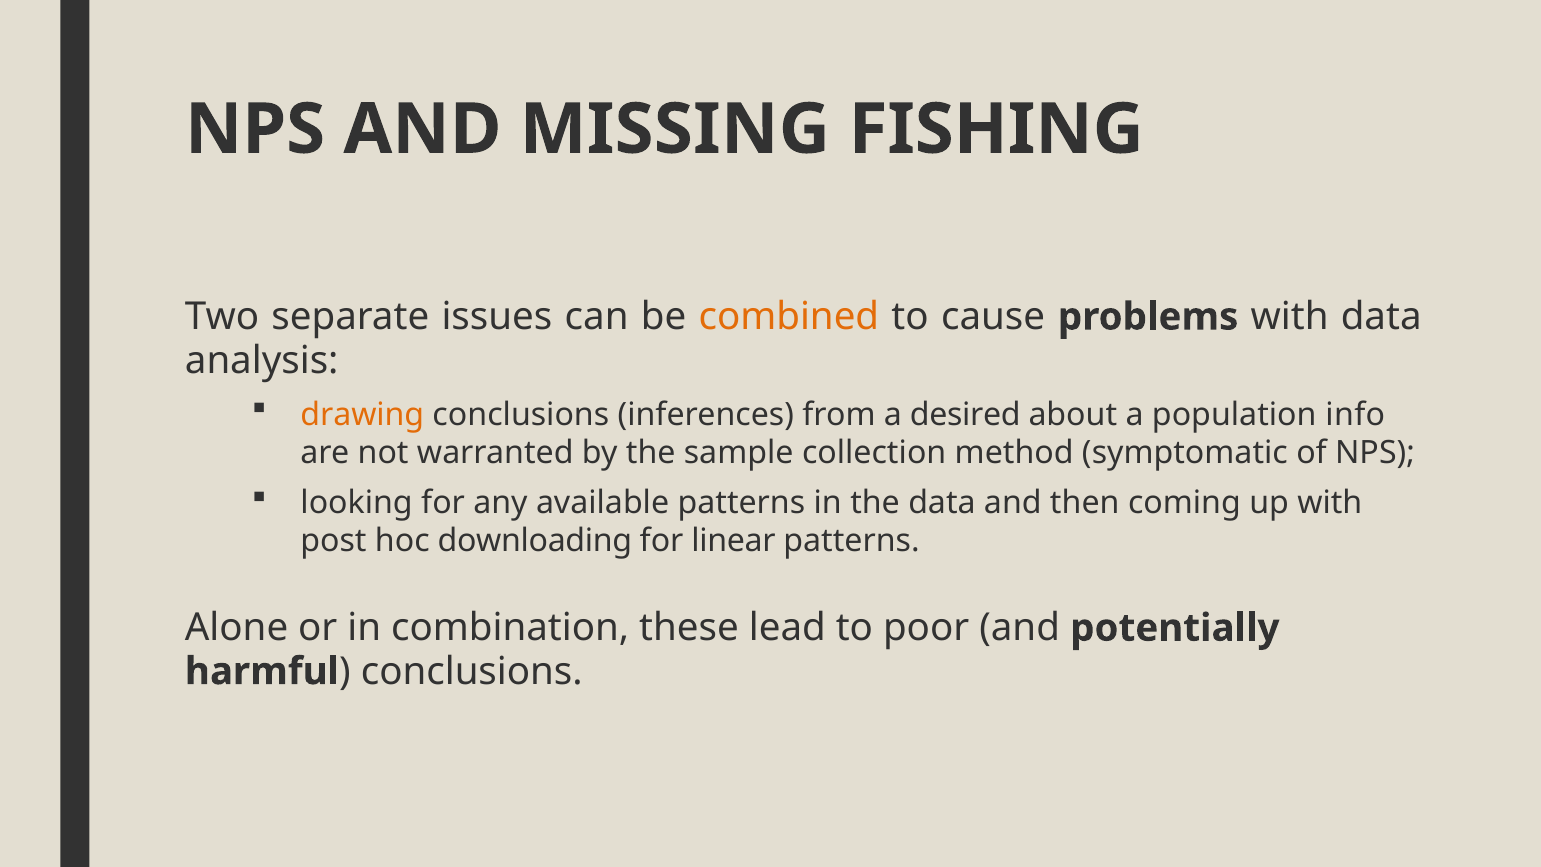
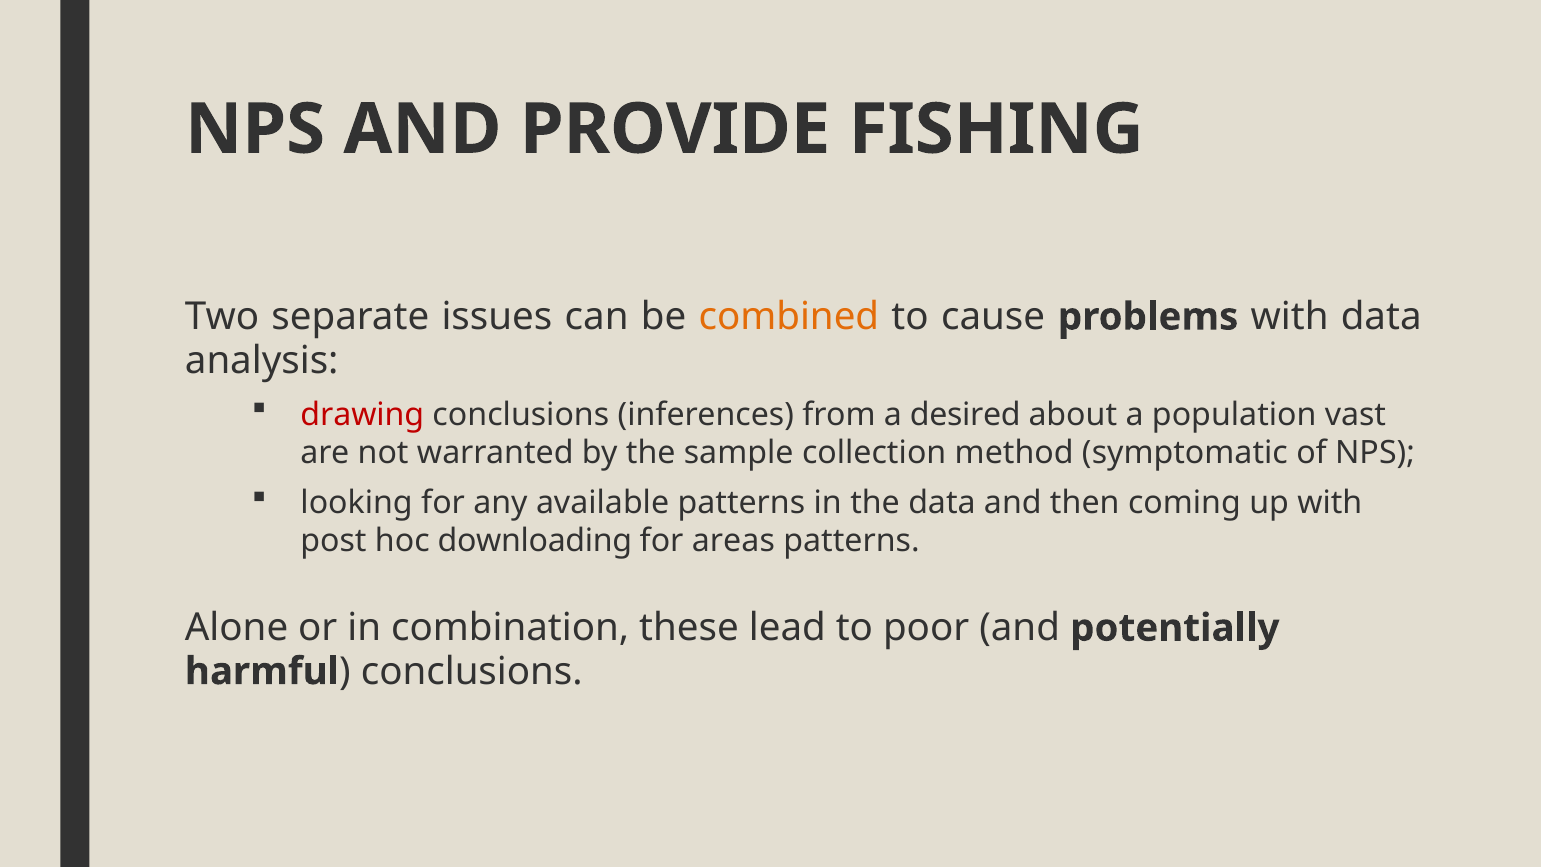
MISSING: MISSING -> PROVIDE (675, 129)
drawing colour: orange -> red (362, 414)
info: info -> vast (1355, 414)
linear: linear -> areas (733, 541)
